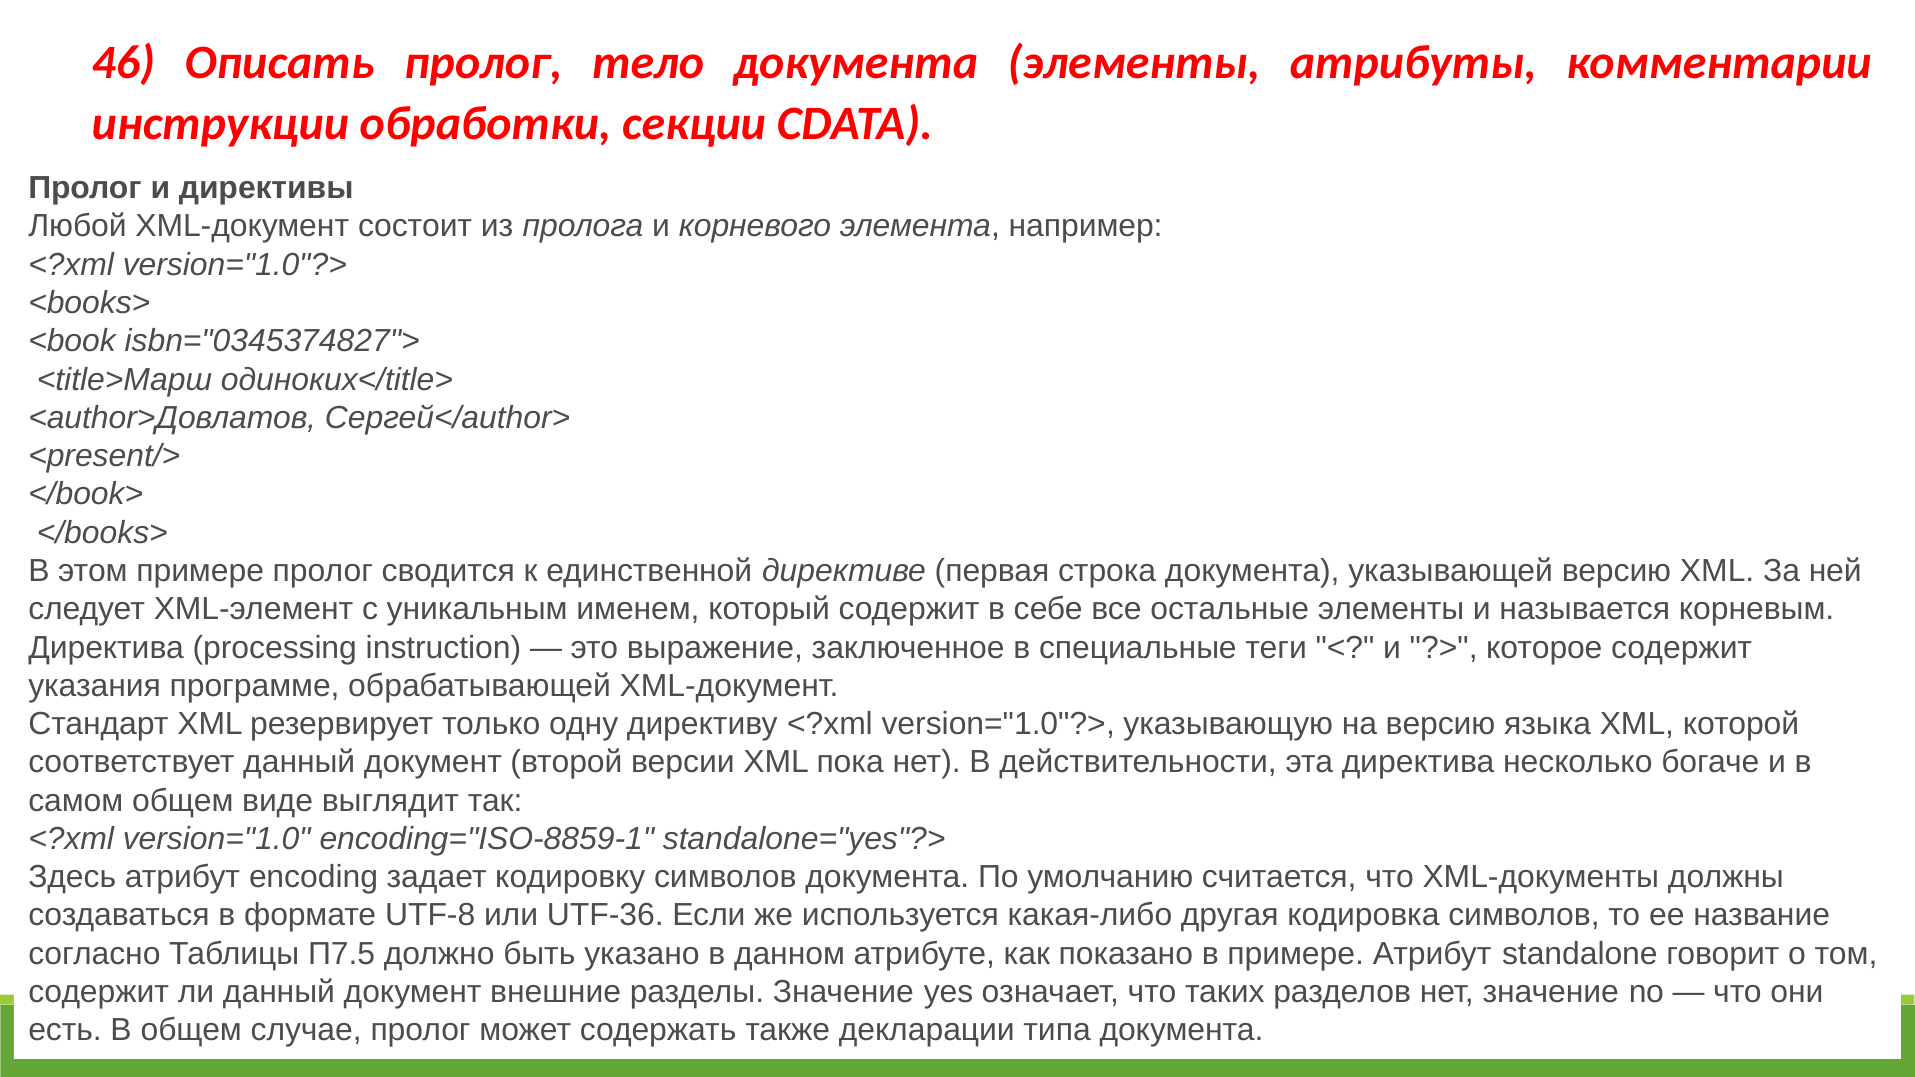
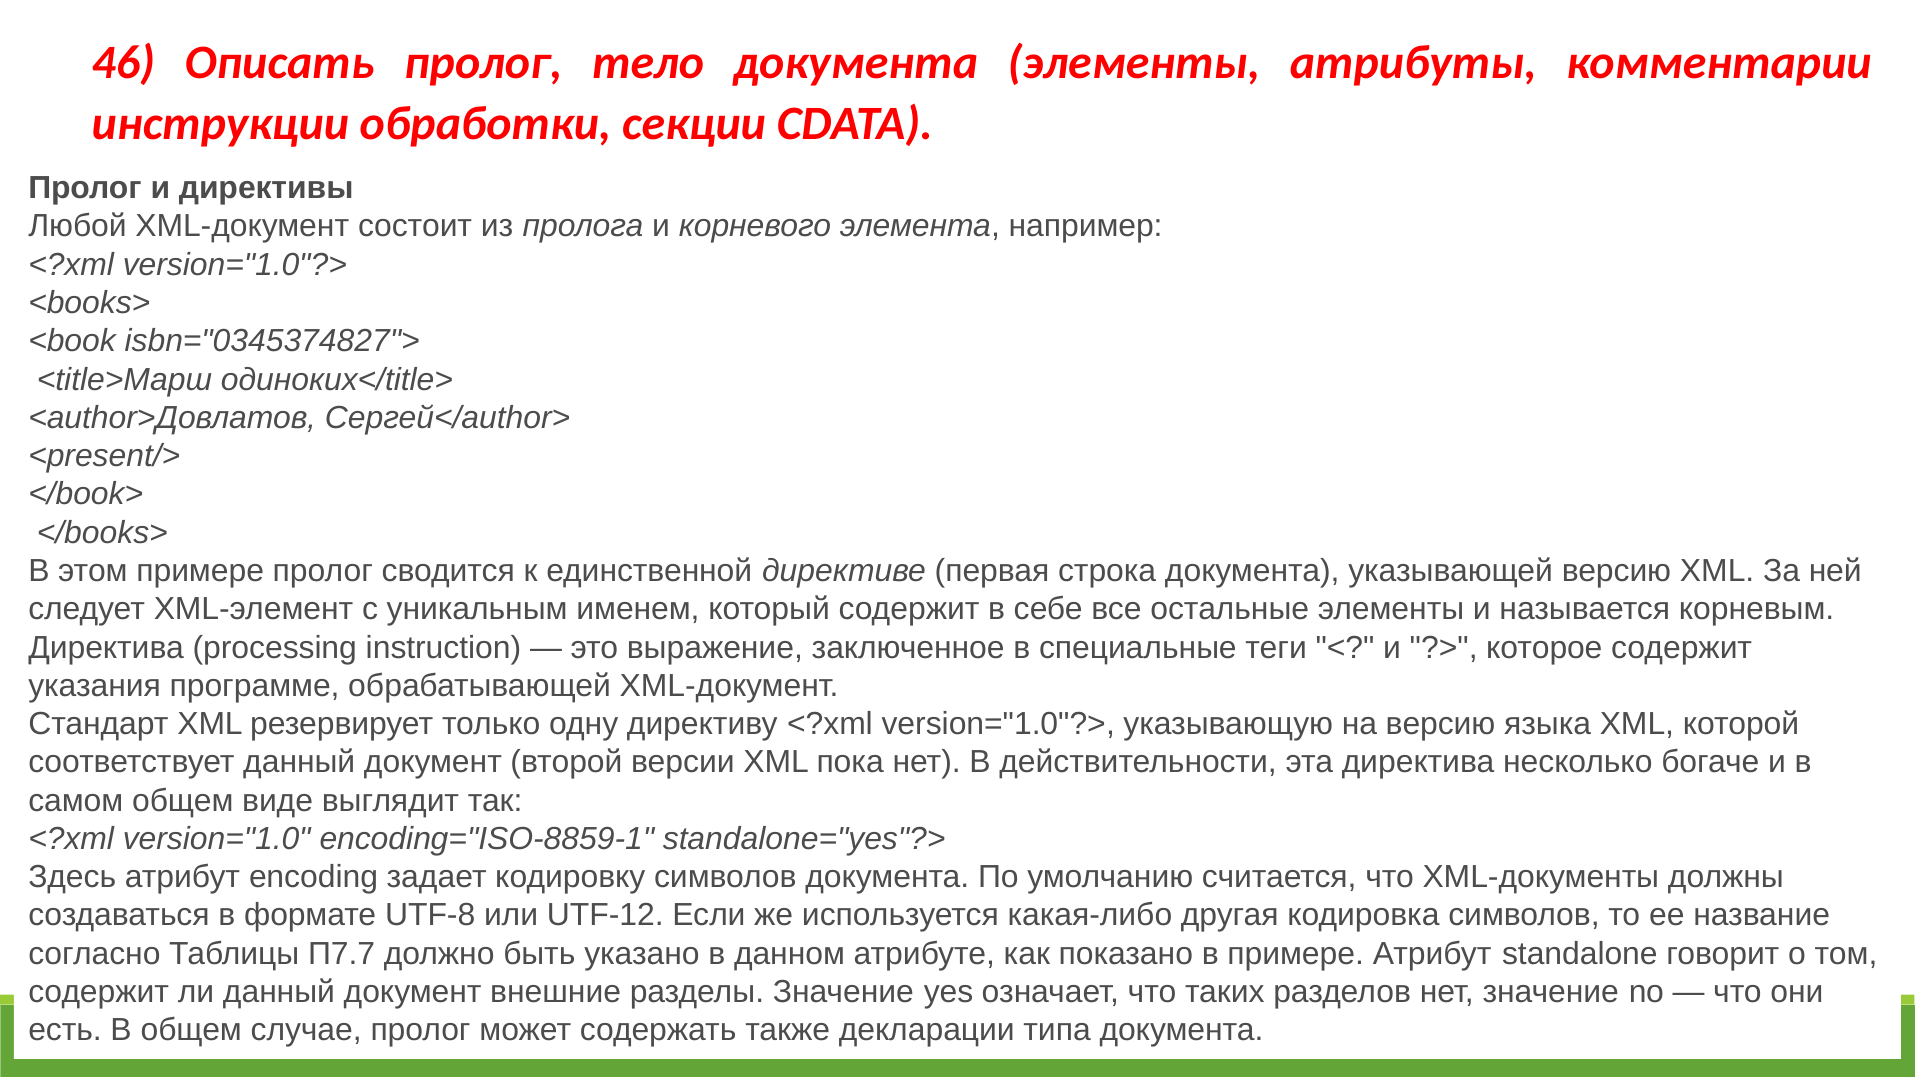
UTF-36: UTF-36 -> UTF-12 (605, 916)
П7.5: П7.5 -> П7.7 (342, 954)
